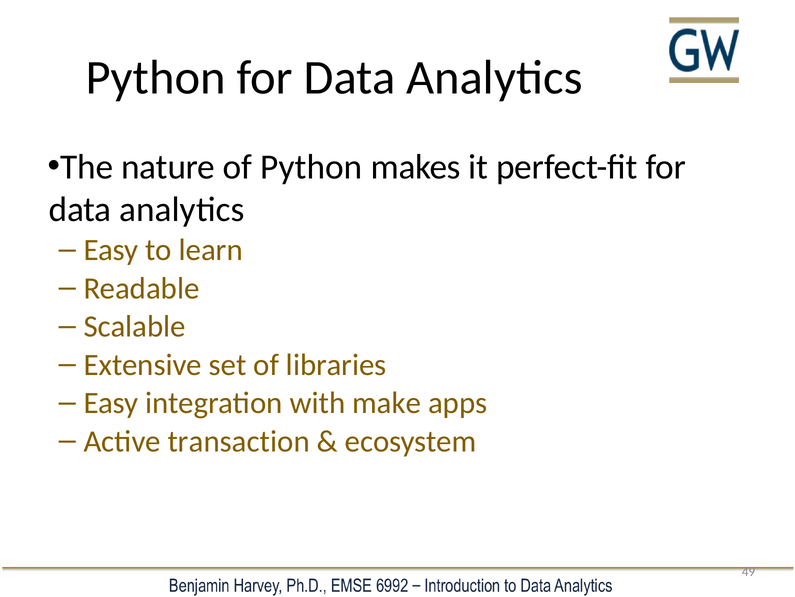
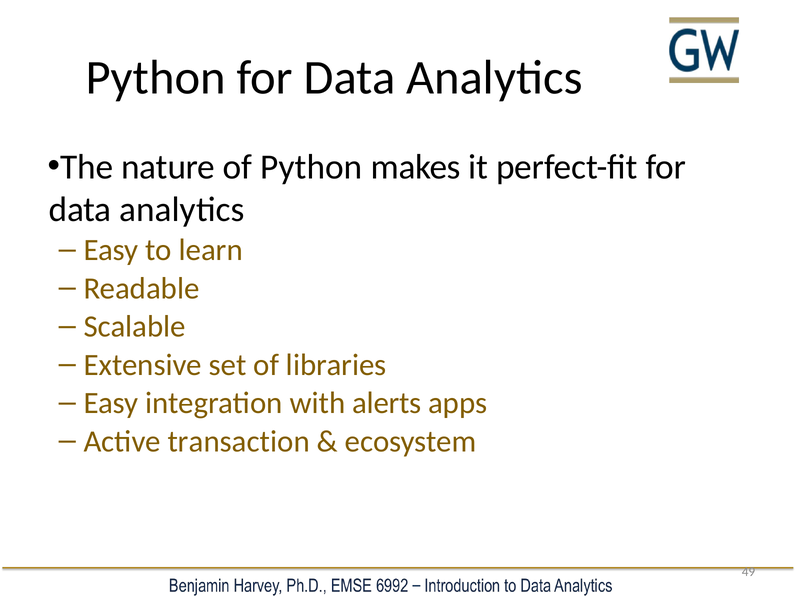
make: make -> alerts (387, 403)
